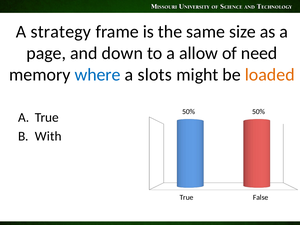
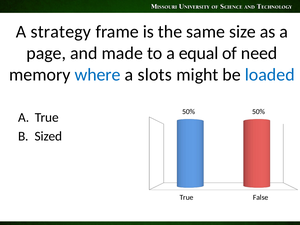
down: down -> made (122, 53)
allow: allow -> equal (199, 53)
loaded colour: orange -> blue (270, 75)
With: With -> Sized (48, 136)
